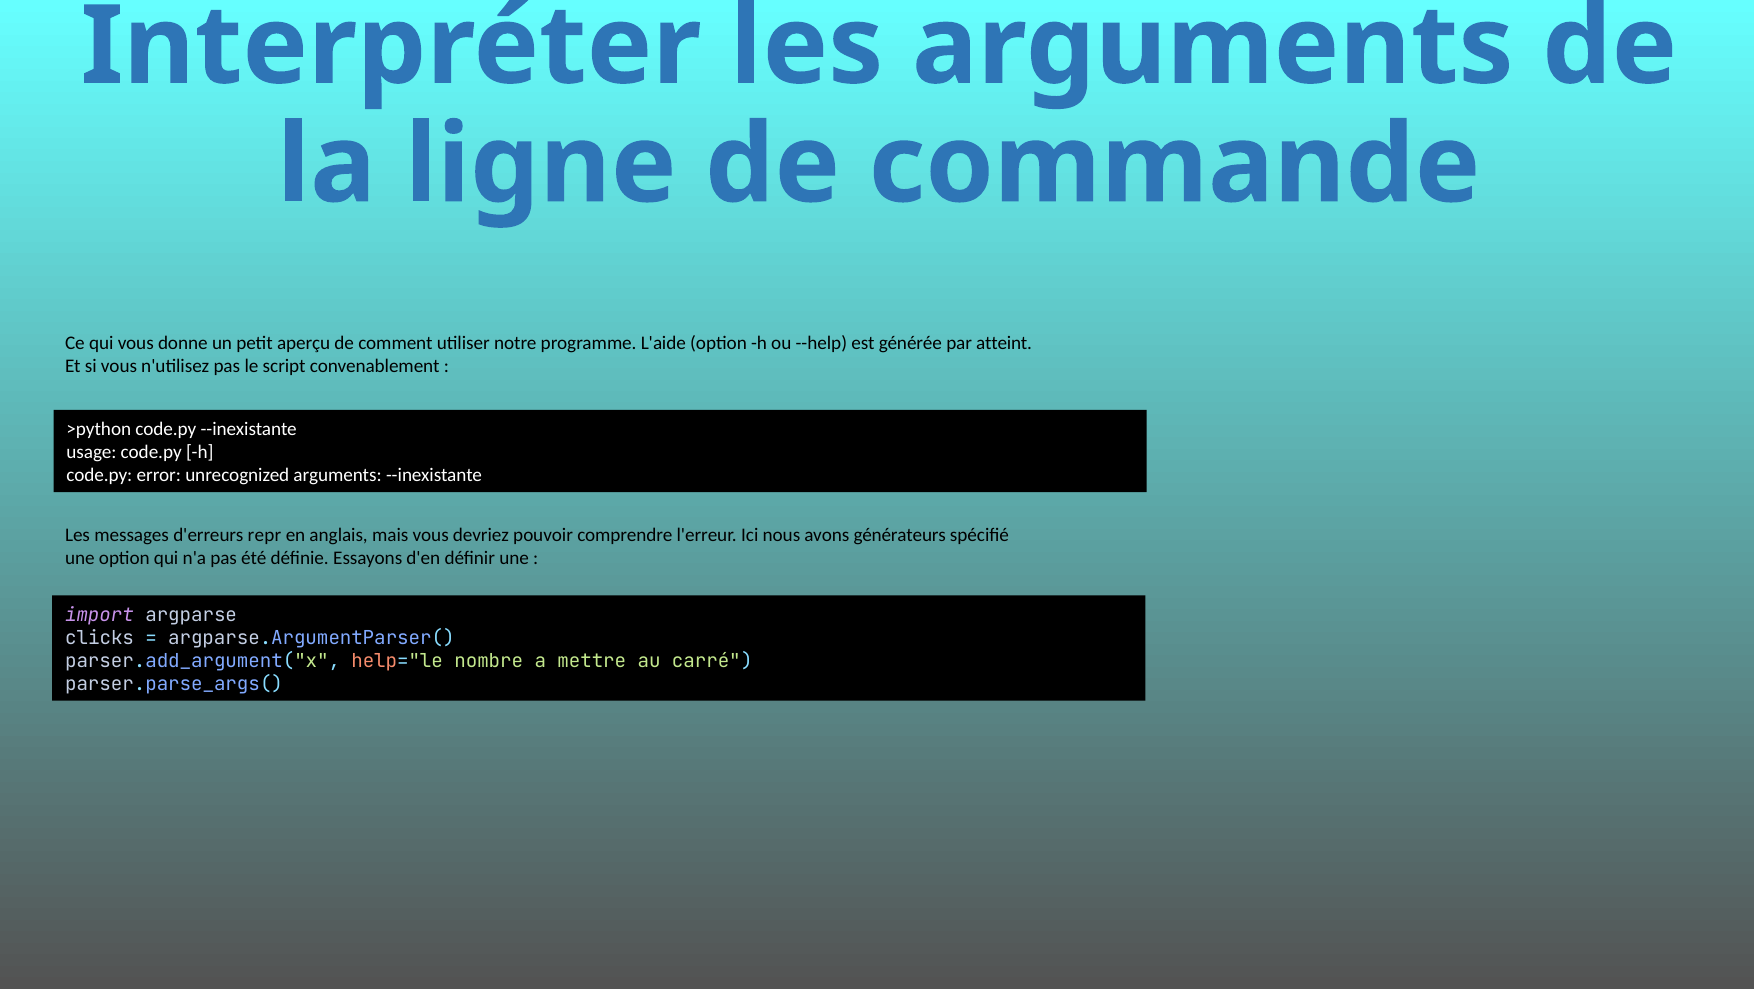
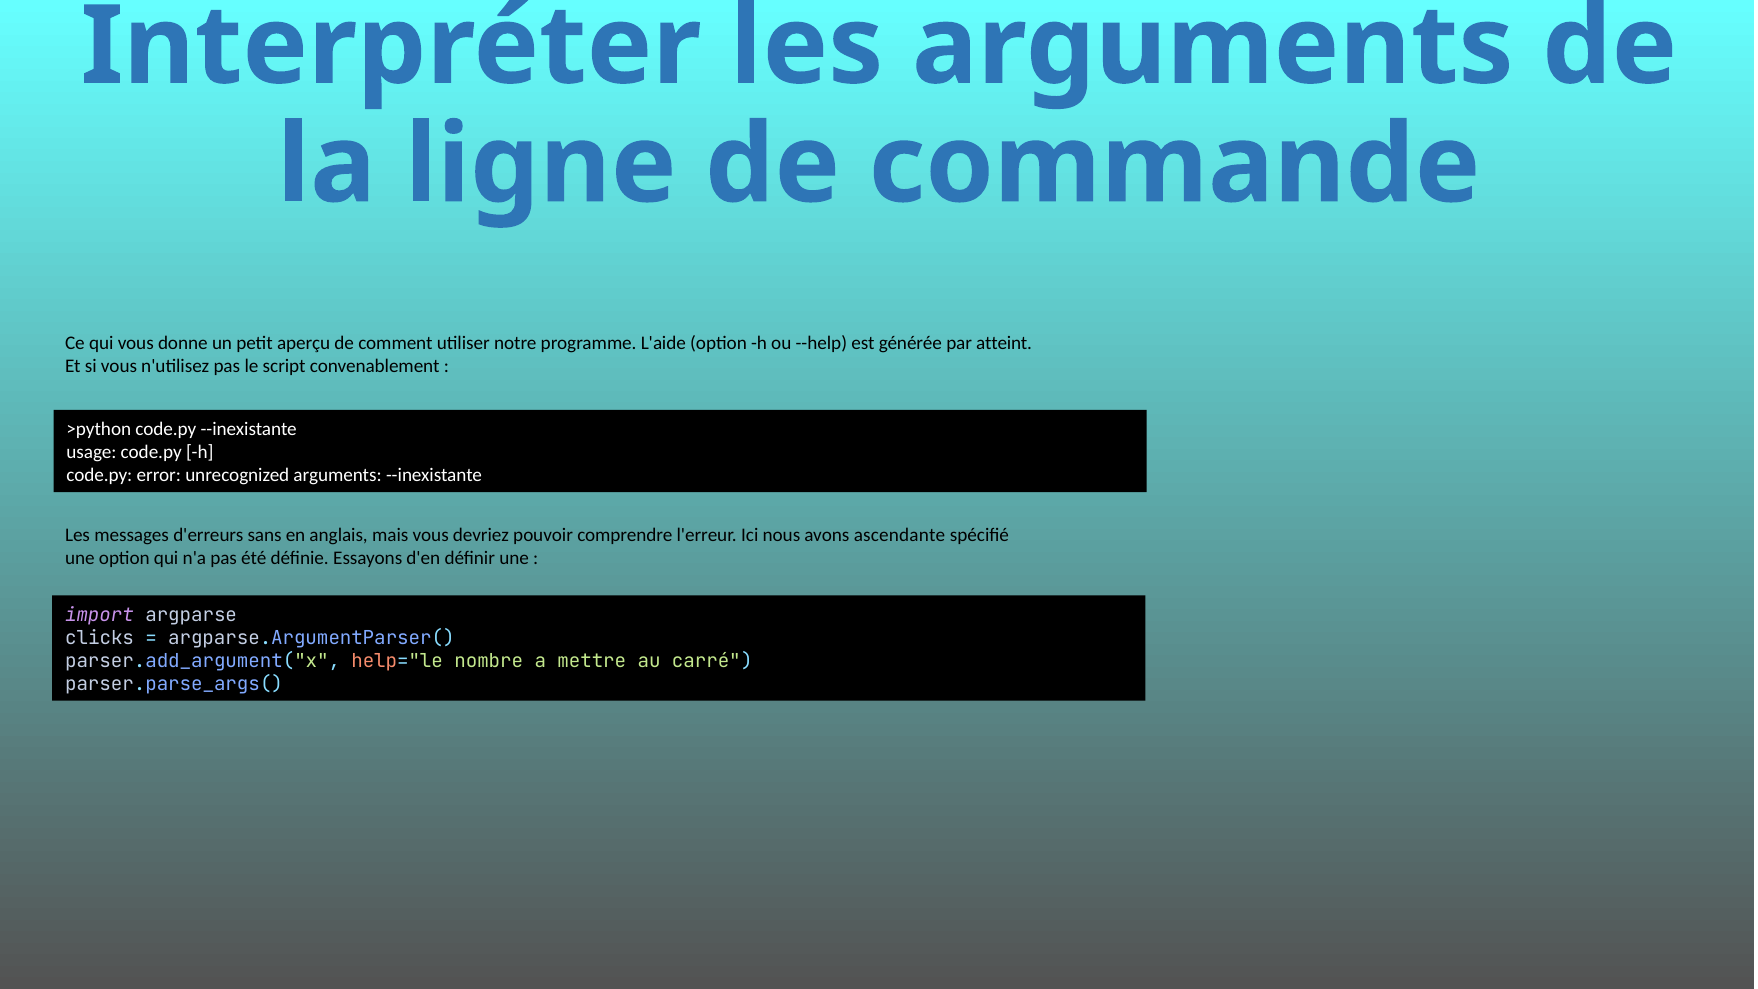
repr: repr -> sans (265, 535)
générateurs: générateurs -> ascendante (900, 535)
